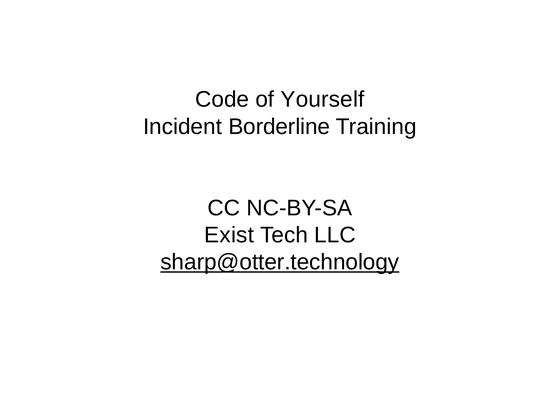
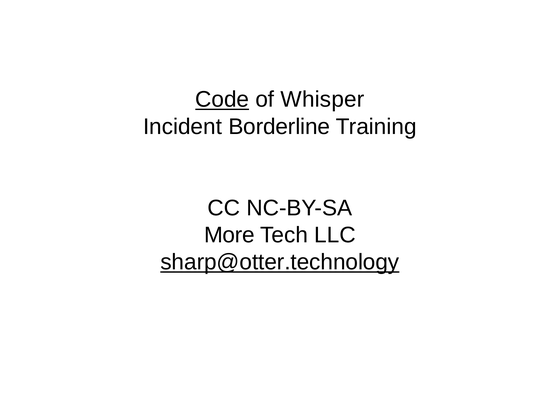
Code underline: none -> present (222, 100)
Yourself: Yourself -> Whisper (322, 100)
Exist: Exist -> More (229, 235)
